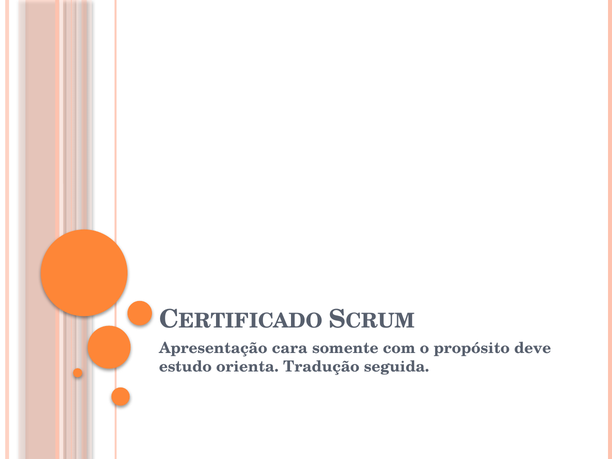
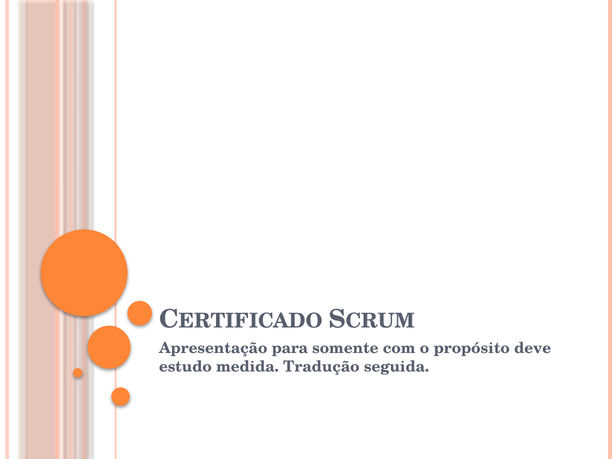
cara: cara -> para (290, 348)
orienta: orienta -> medida (248, 366)
